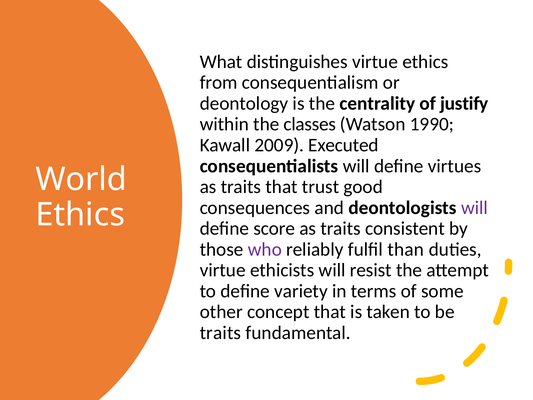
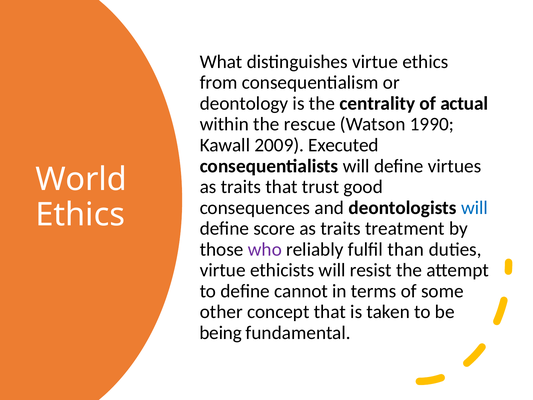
justify: justify -> actual (464, 103)
classes: classes -> rescue (310, 124)
will colour: purple -> blue (475, 208)
consistent: consistent -> treatment (405, 228)
variety: variety -> cannot (301, 291)
traits: traits -> being (221, 333)
